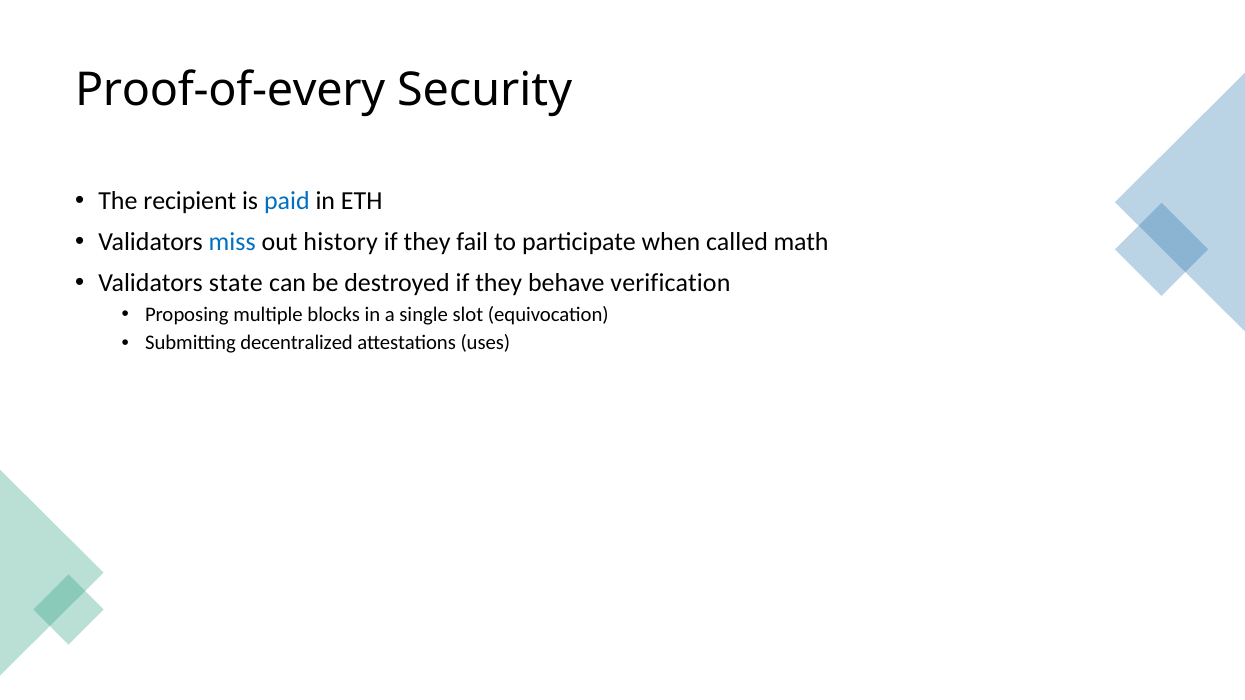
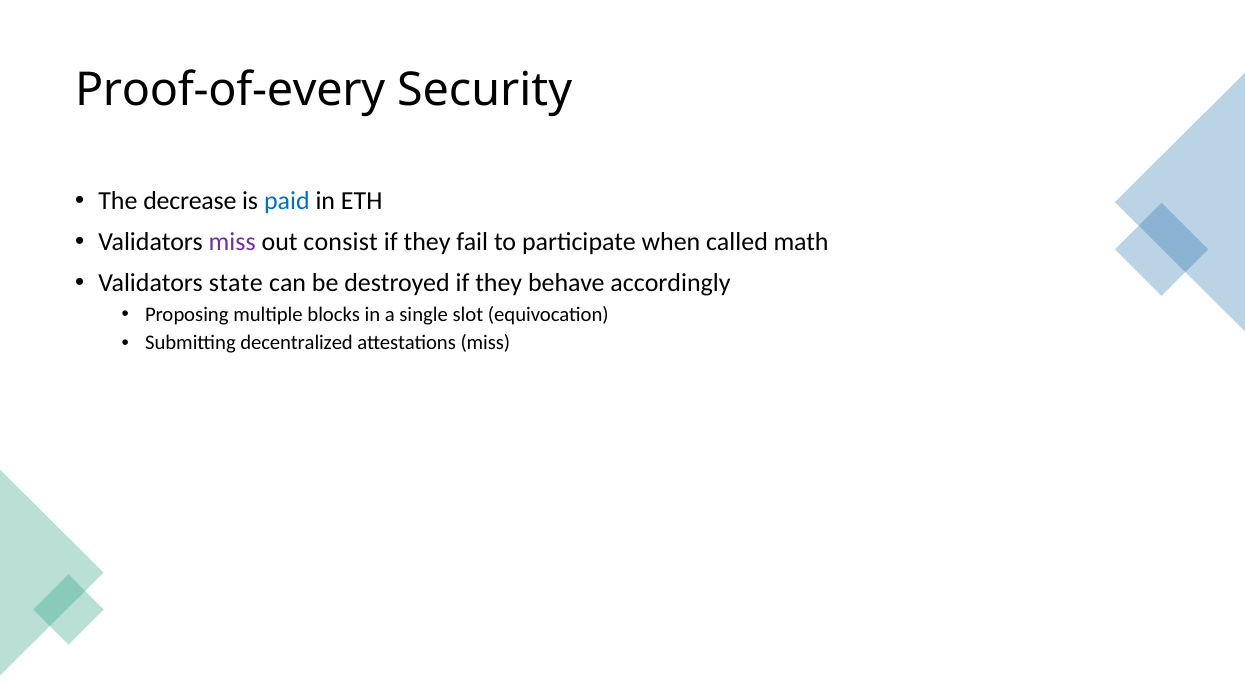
recipient: recipient -> decrease (190, 201)
miss colour: blue -> purple (232, 242)
history: history -> consist (341, 242)
verification: verification -> accordingly (670, 283)
attestations uses: uses -> miss (485, 343)
